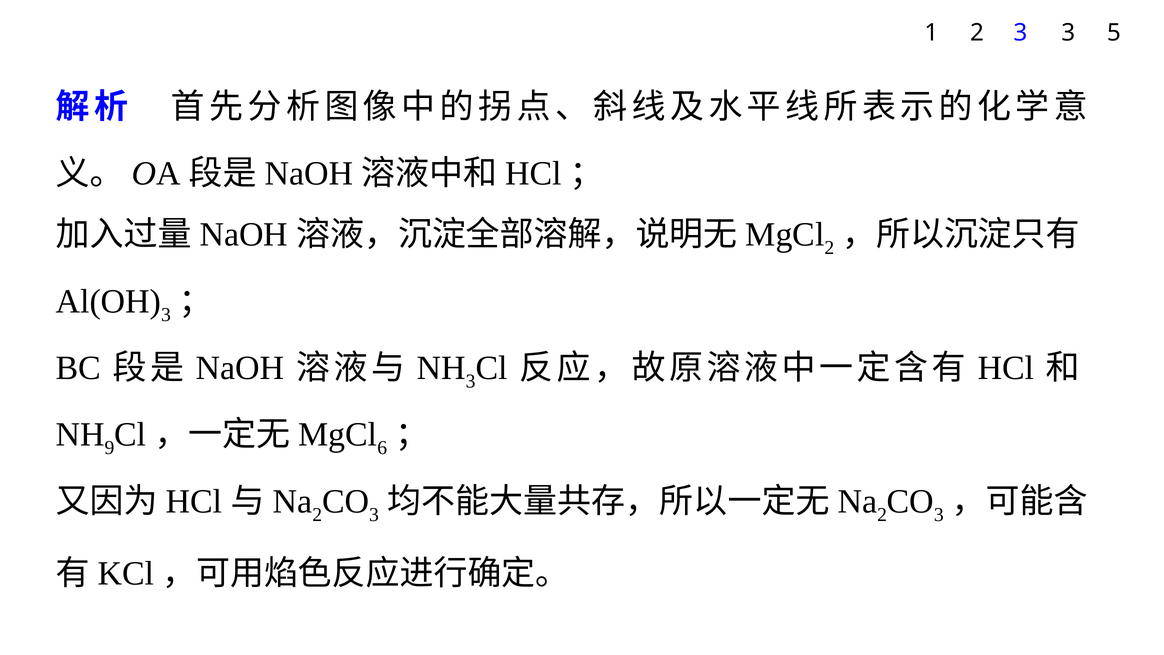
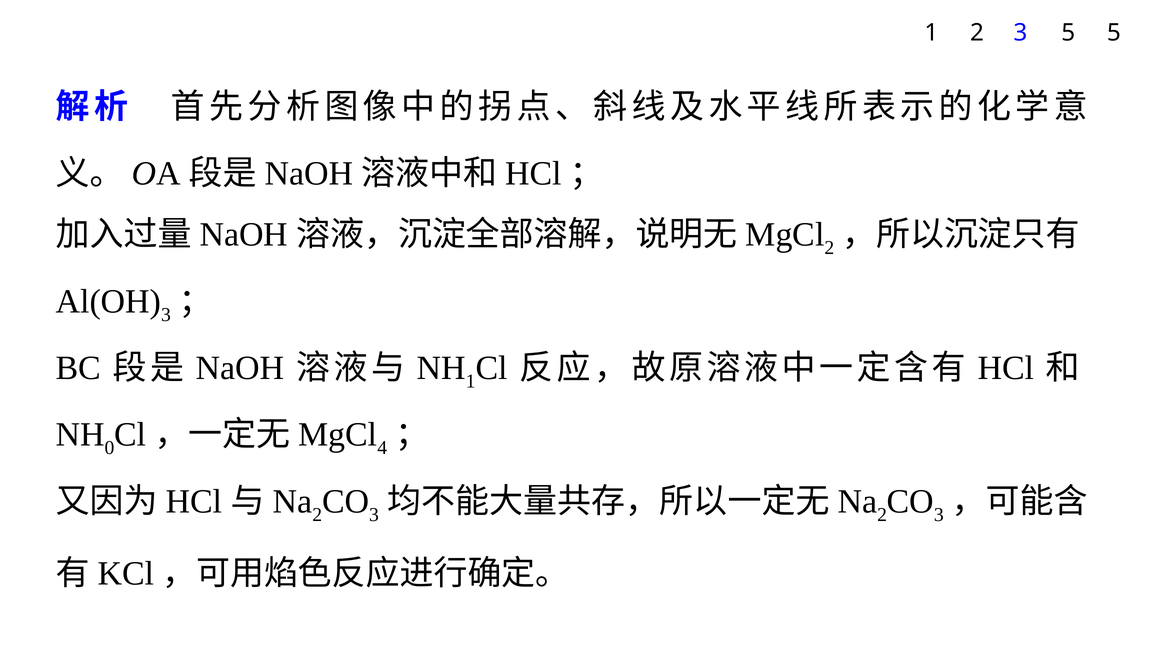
3 3: 3 -> 5 (1068, 33)
3: 3 -> 1 (471, 381)
9: 9 -> 0 (110, 448)
6: 6 -> 4 (382, 448)
